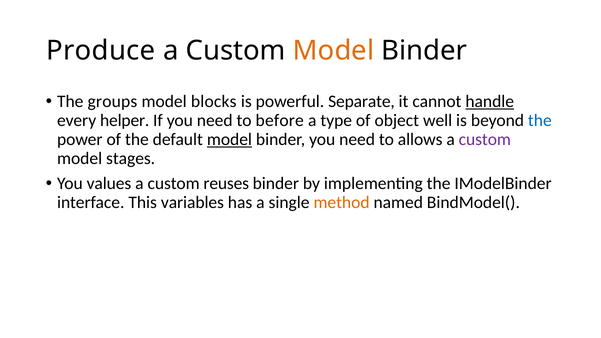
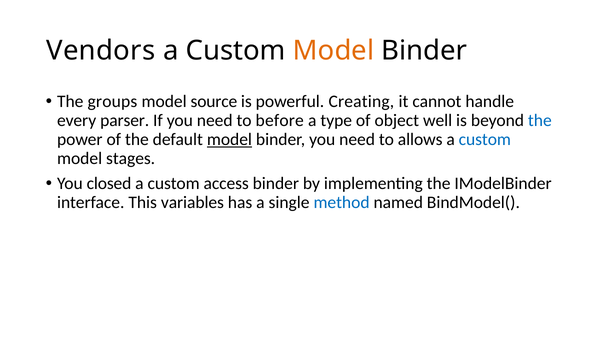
Produce: Produce -> Vendors (101, 50)
blocks: blocks -> source (214, 102)
Separate: Separate -> Creating (361, 102)
handle underline: present -> none (490, 102)
helper: helper -> parser (125, 120)
custom colour: purple -> blue (485, 139)
values: values -> closed (109, 183)
reuses: reuses -> access (226, 183)
method colour: orange -> blue (342, 202)
